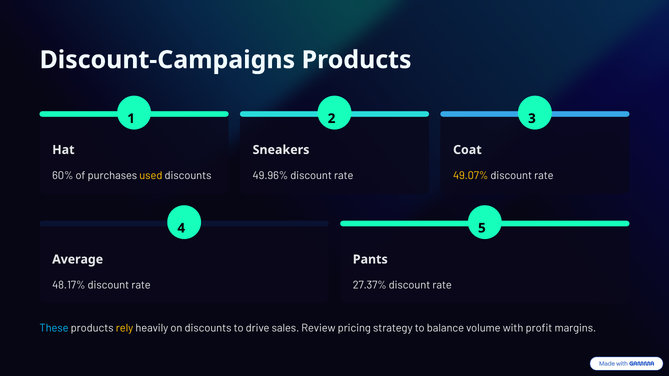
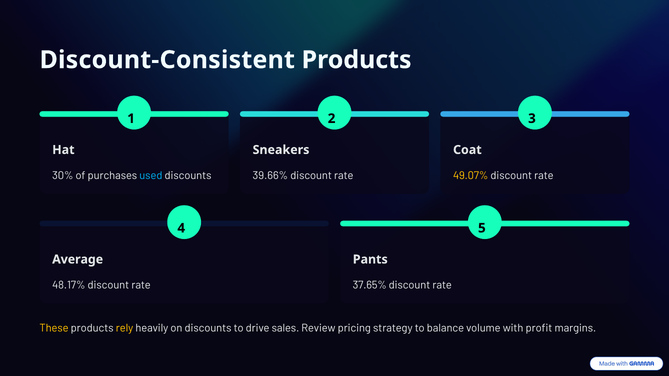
Discount-Campaigns: Discount-Campaigns -> Discount-Consistent (167, 60)
60%: 60% -> 30% (63, 176)
used colour: yellow -> light blue (151, 176)
49.96%: 49.96% -> 39.66% (270, 176)
27.37%: 27.37% -> 37.65% (370, 285)
These colour: light blue -> yellow (54, 329)
